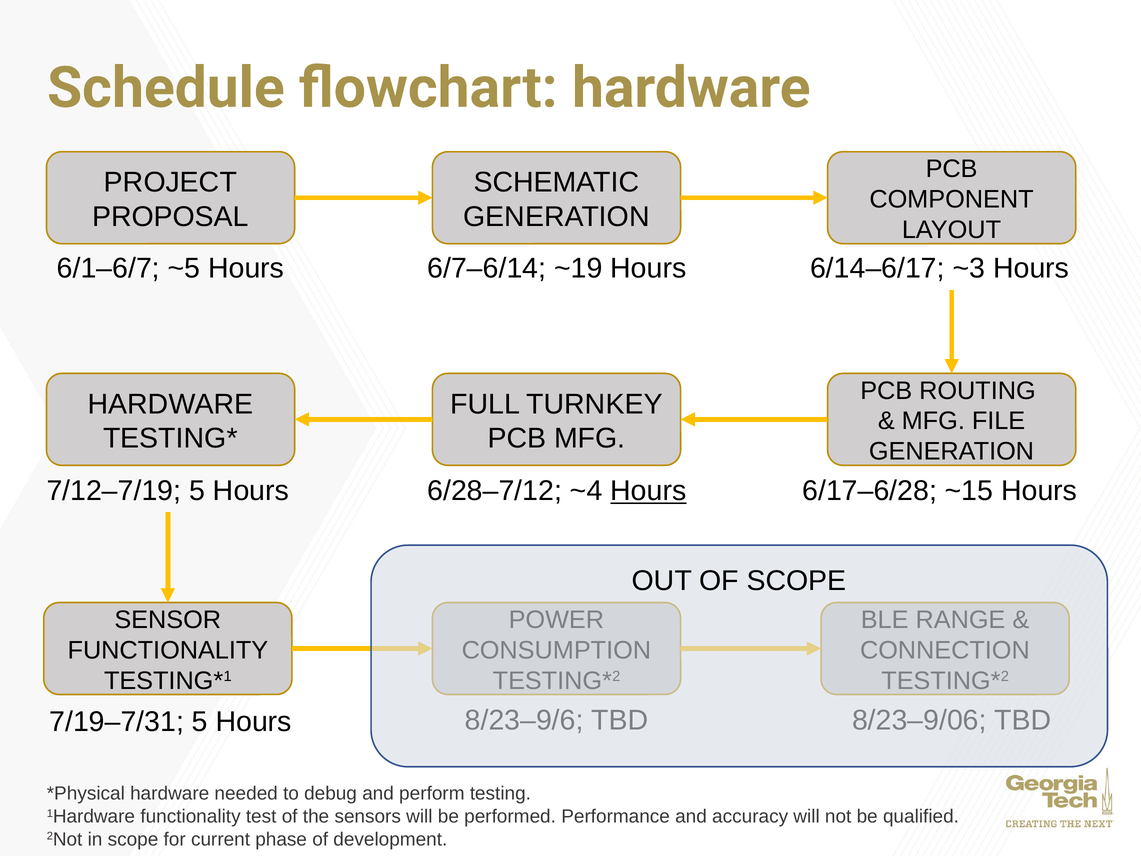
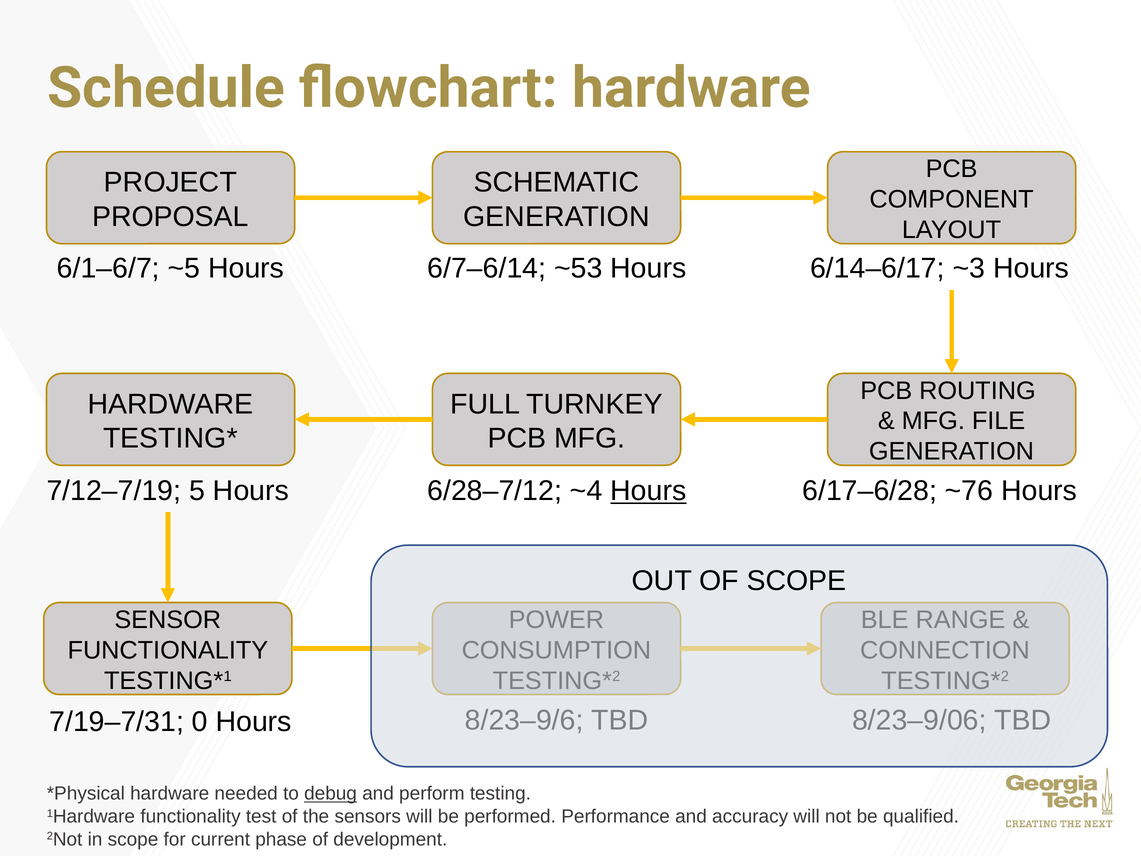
~19: ~19 -> ~53 (578, 268)
~15: ~15 -> ~76 (969, 491)
7/19–7/31 5: 5 -> 0 (200, 722)
debug underline: none -> present (331, 793)
